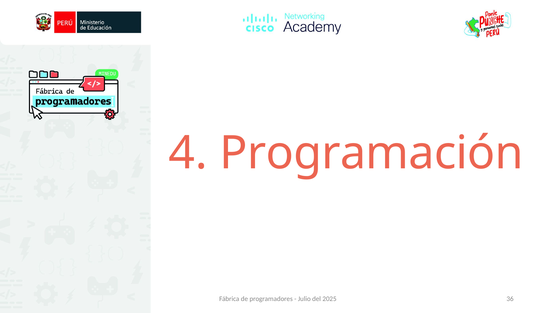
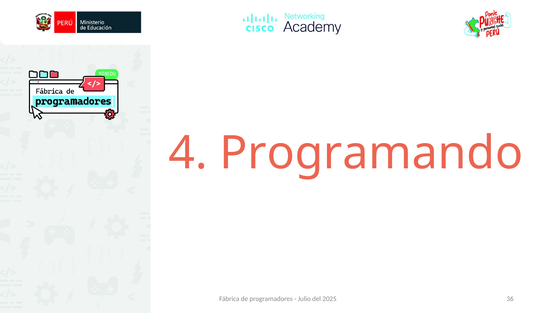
Programación: Programación -> Programando (371, 153)
